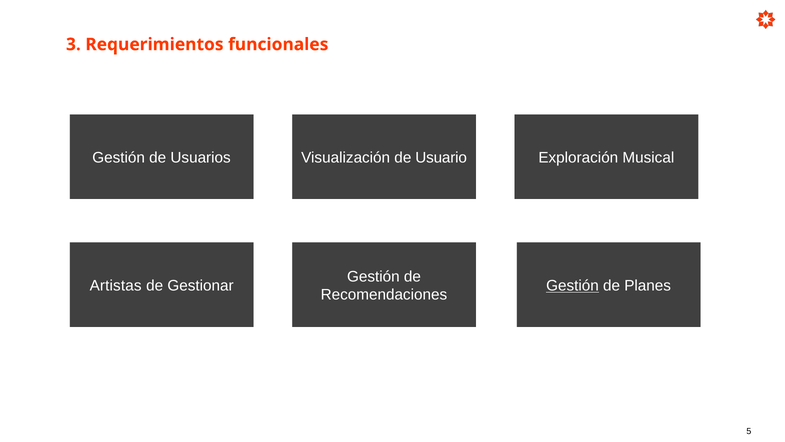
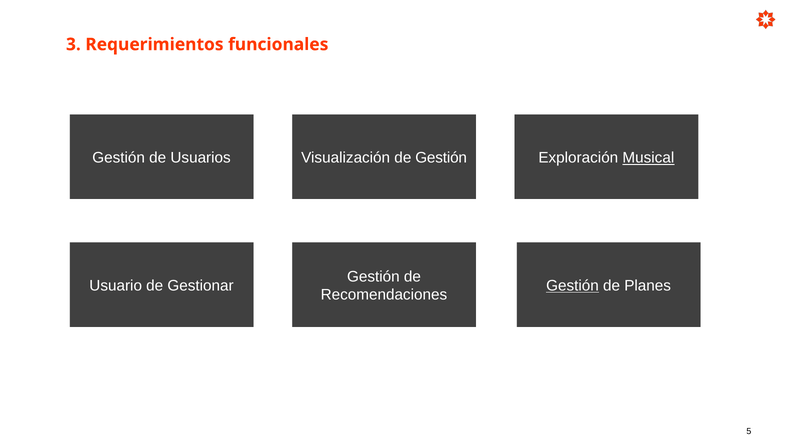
de Usuario: Usuario -> Gestión (441, 158)
Musical underline: none -> present (648, 158)
Artistas: Artistas -> Usuario (116, 285)
